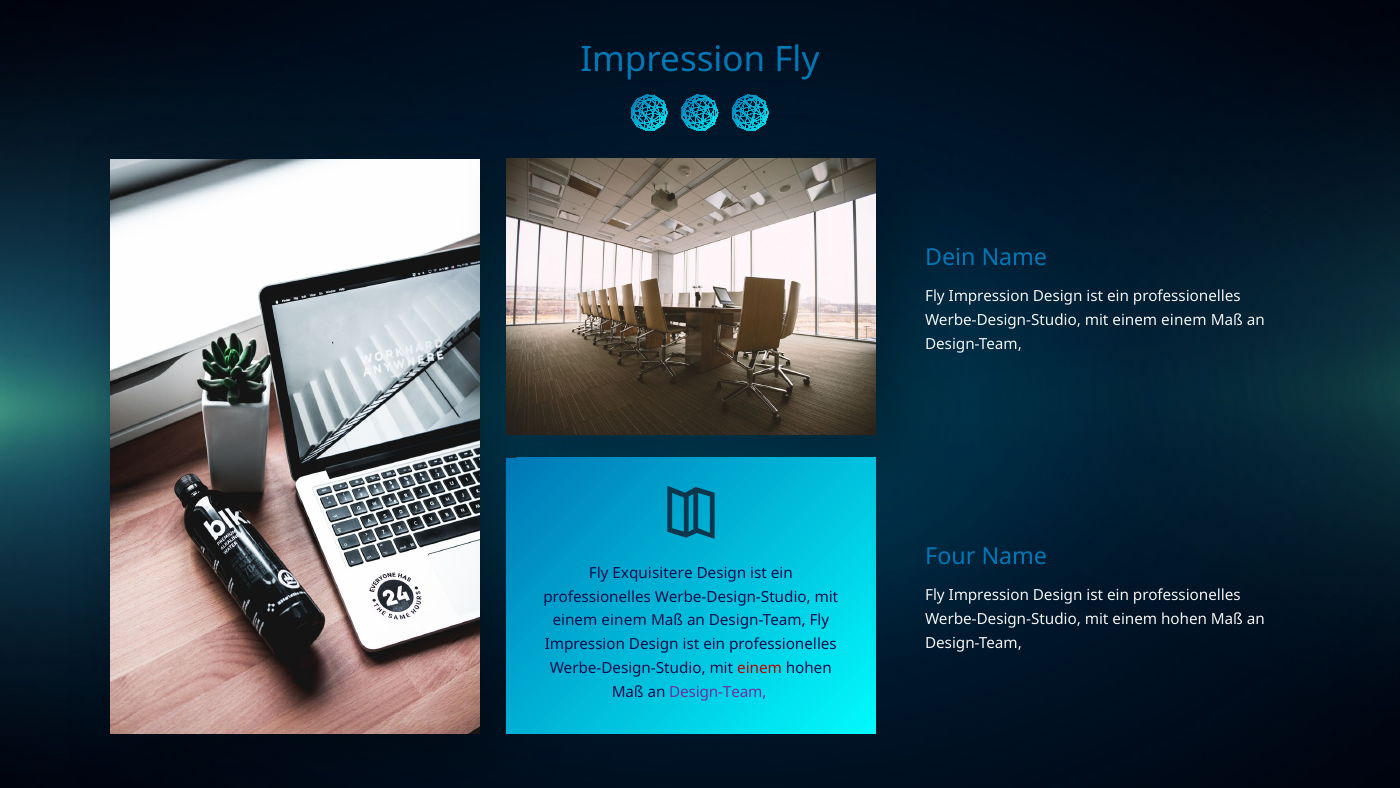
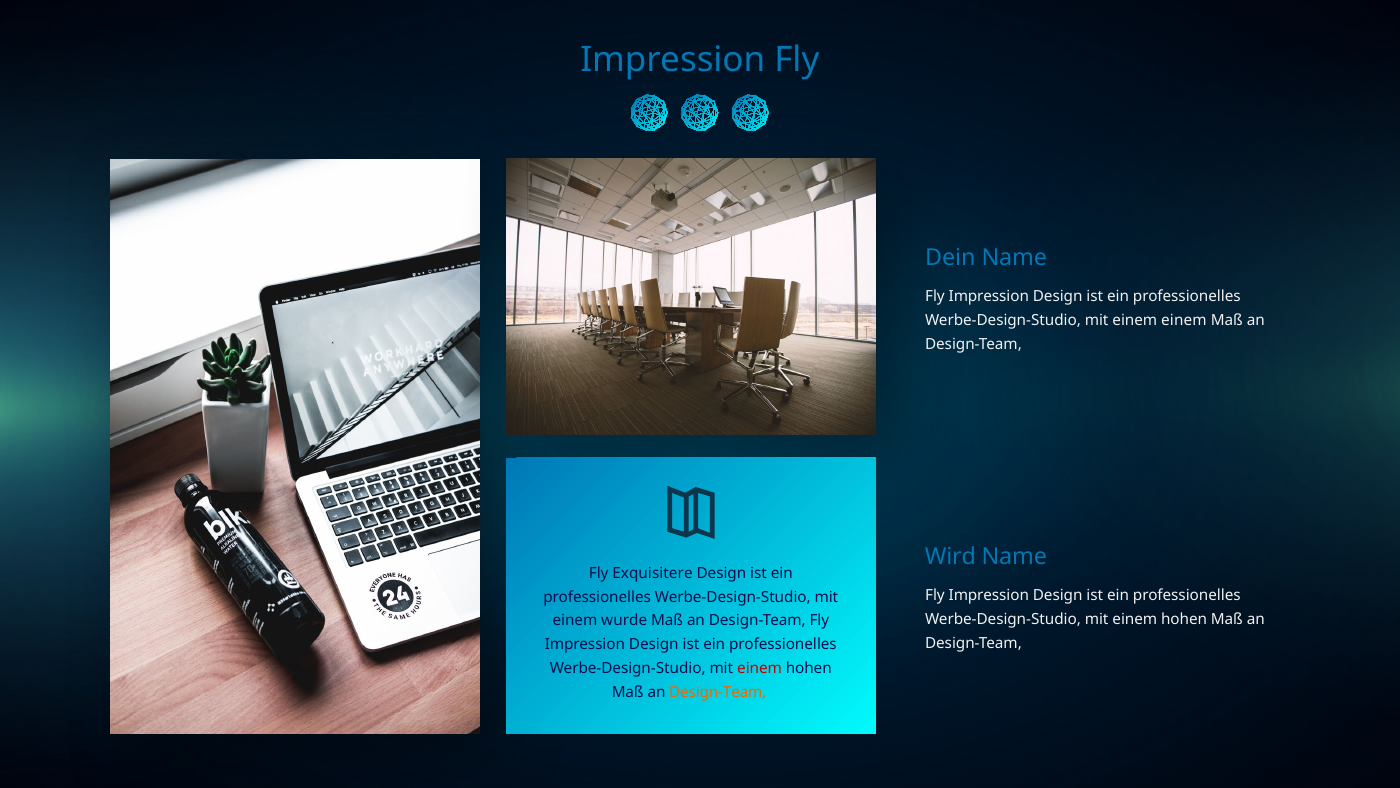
Four: Four -> Wird (950, 556)
einem: einem -> wurde (624, 620)
Design-Team colour: purple -> orange (718, 692)
